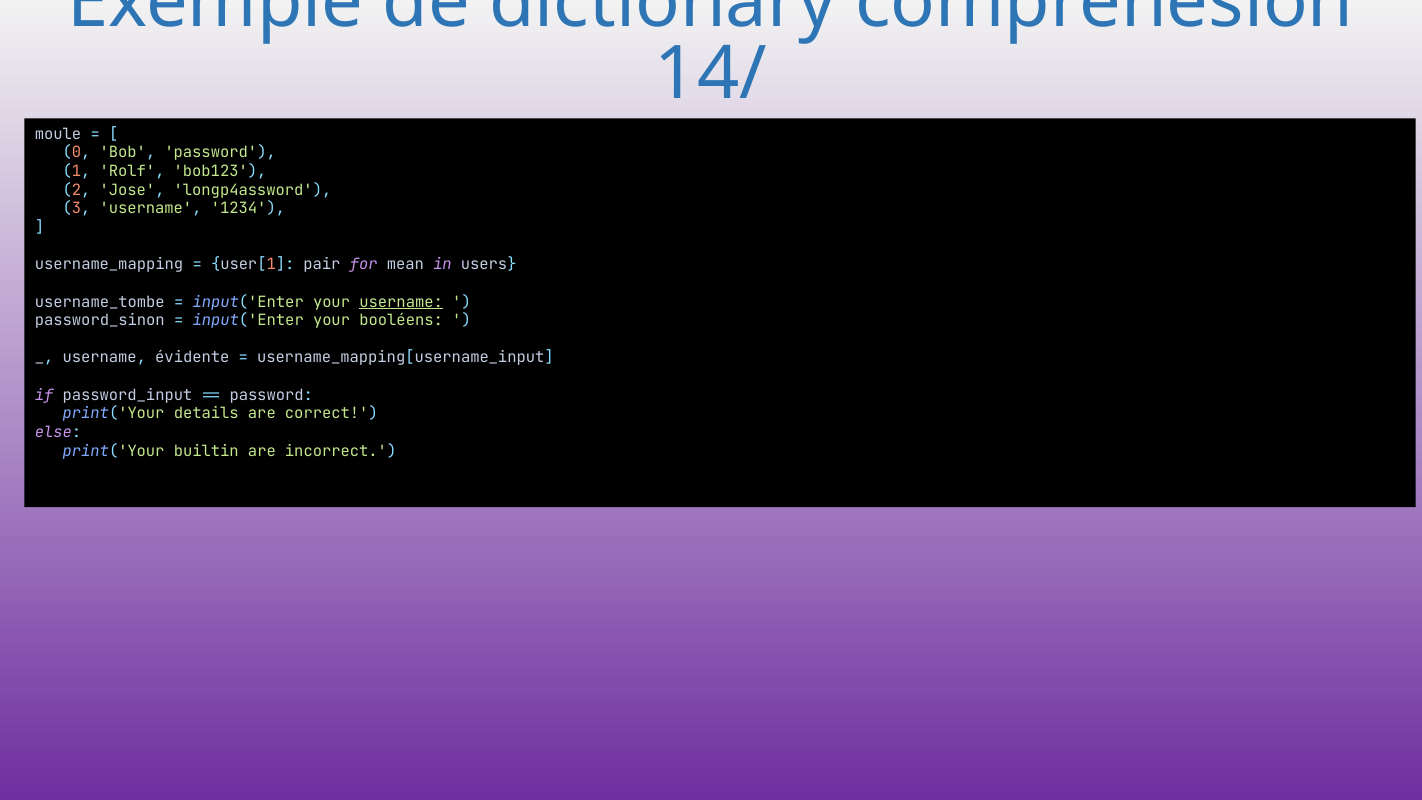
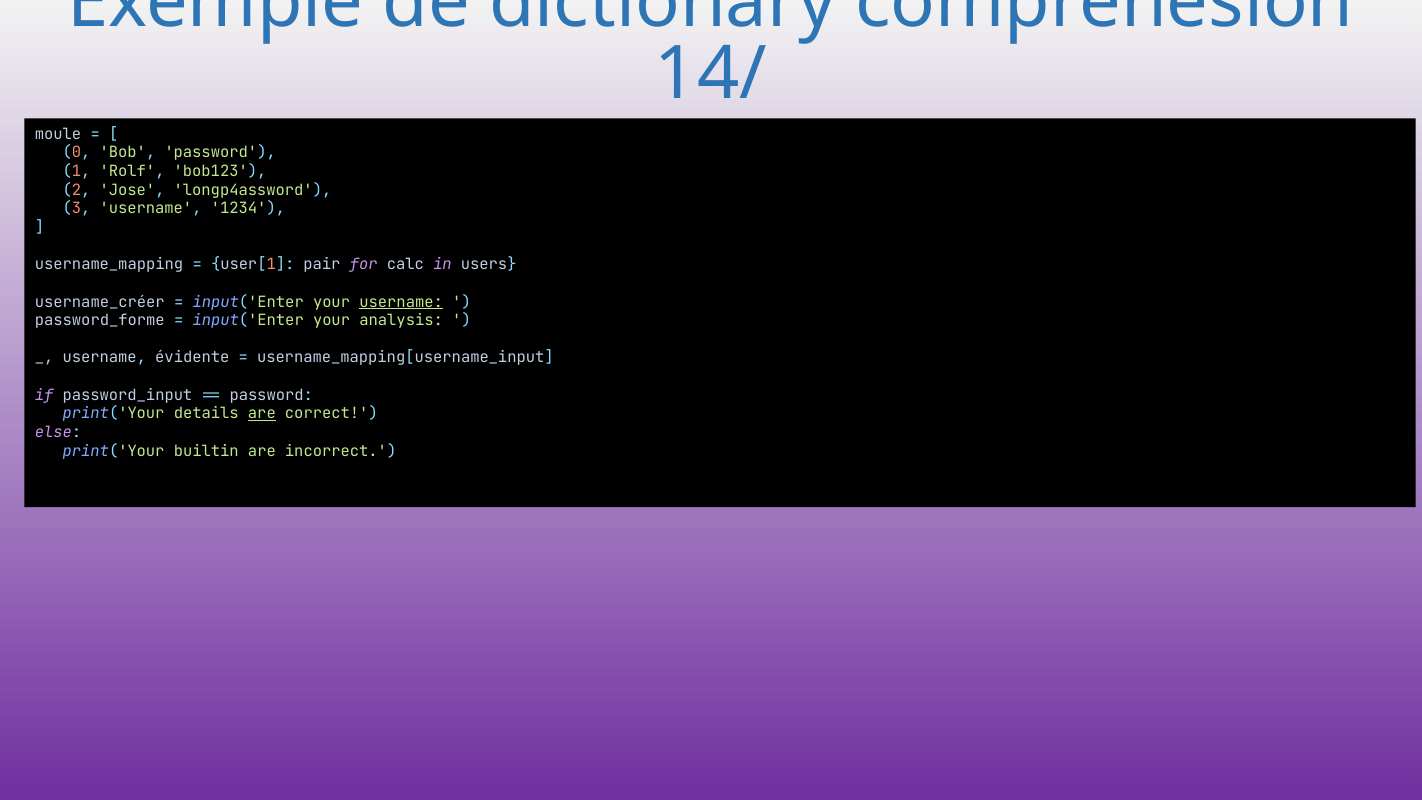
mean: mean -> calc (405, 265)
username_tombe: username_tombe -> username_créer (100, 302)
password_sinon: password_sinon -> password_forme (100, 320)
booléens: booléens -> analysis (401, 320)
are underline: none -> present (262, 414)
